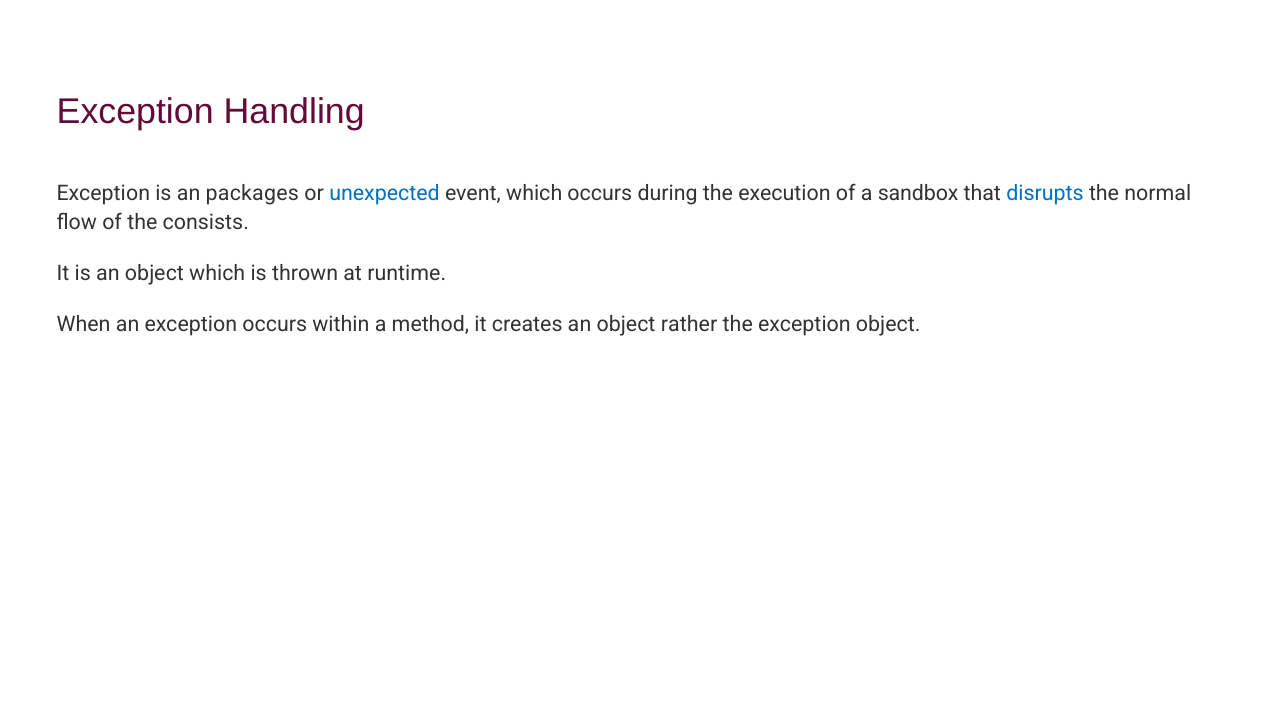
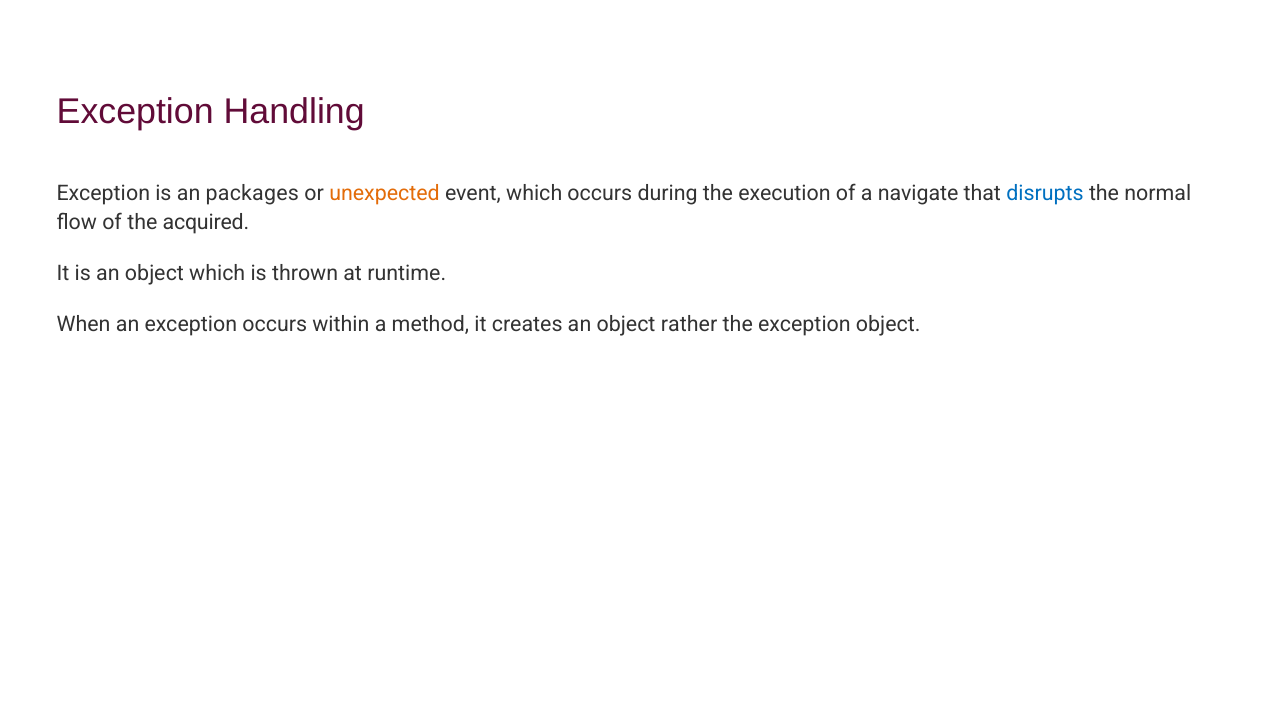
unexpected colour: blue -> orange (385, 193)
sandbox: sandbox -> navigate (918, 193)
consists: consists -> acquired (206, 223)
